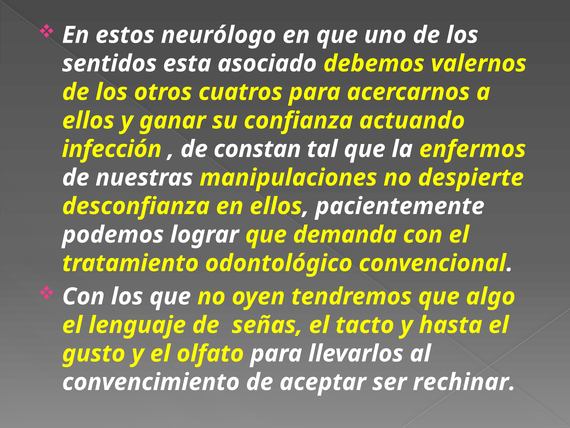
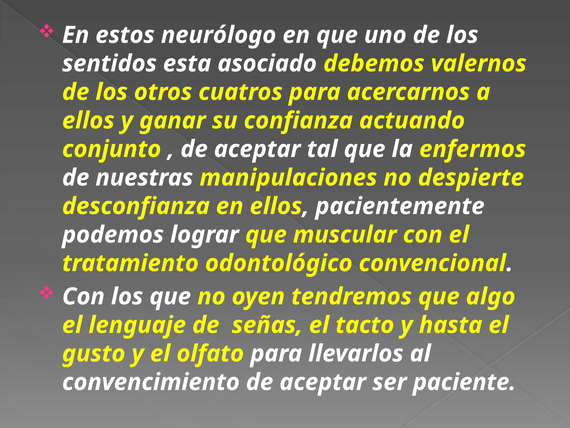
infección: infección -> conjunto (112, 149)
constan: constan -> aceptar (257, 149)
demanda: demanda -> muscular (345, 234)
rechinar: rechinar -> paciente (464, 382)
